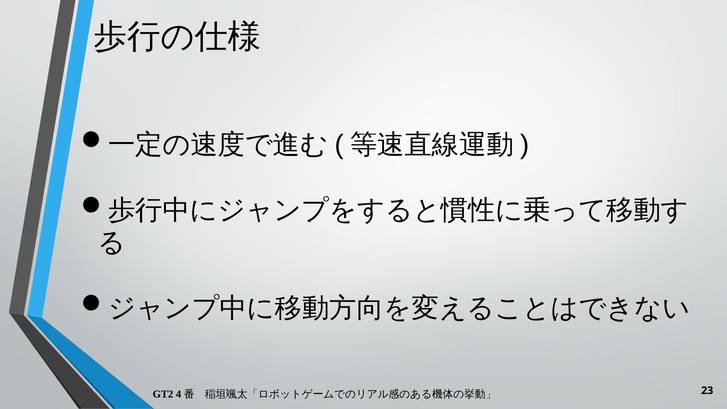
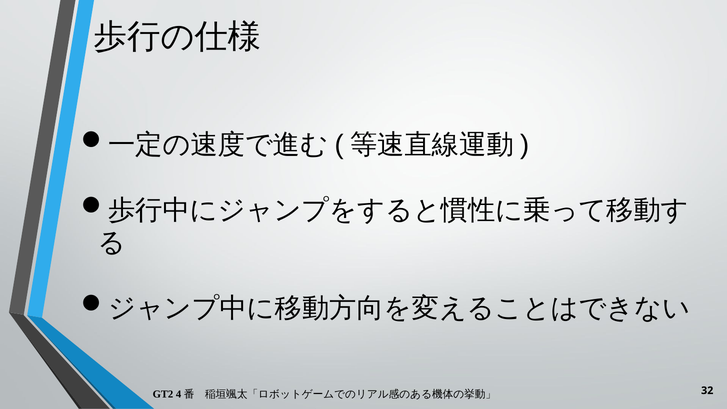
23: 23 -> 32 (707, 390)
